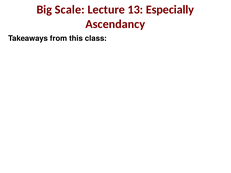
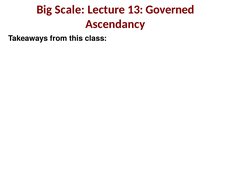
Especially: Especially -> Governed (170, 10)
